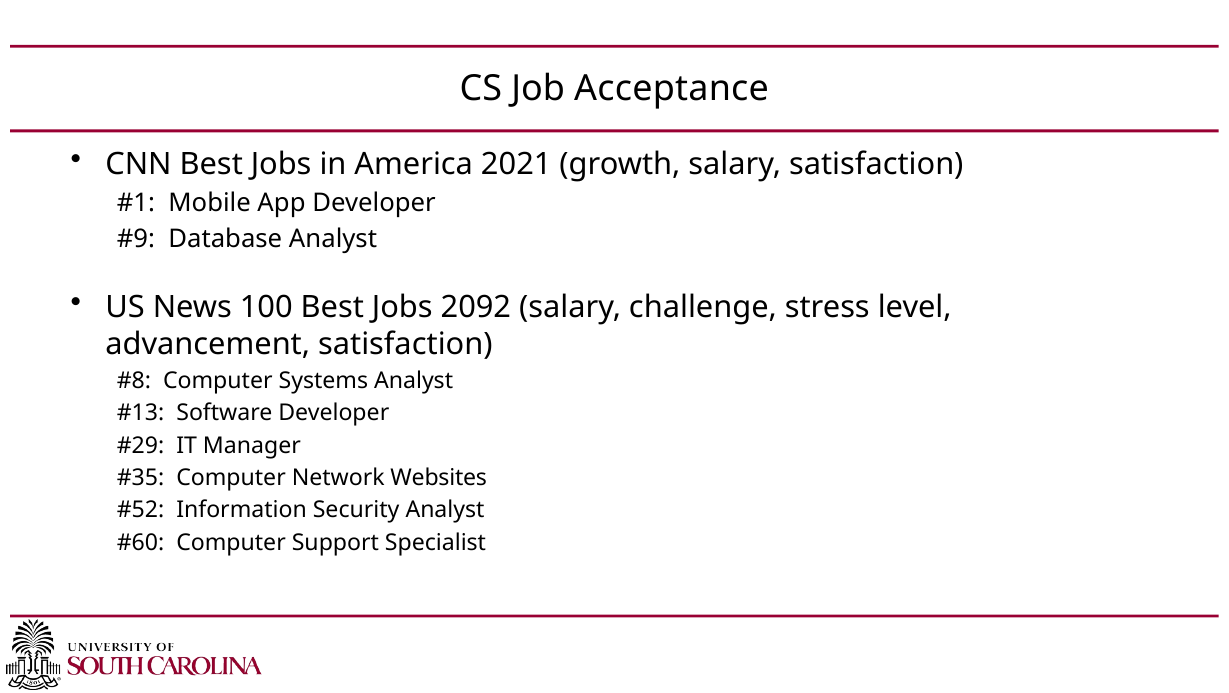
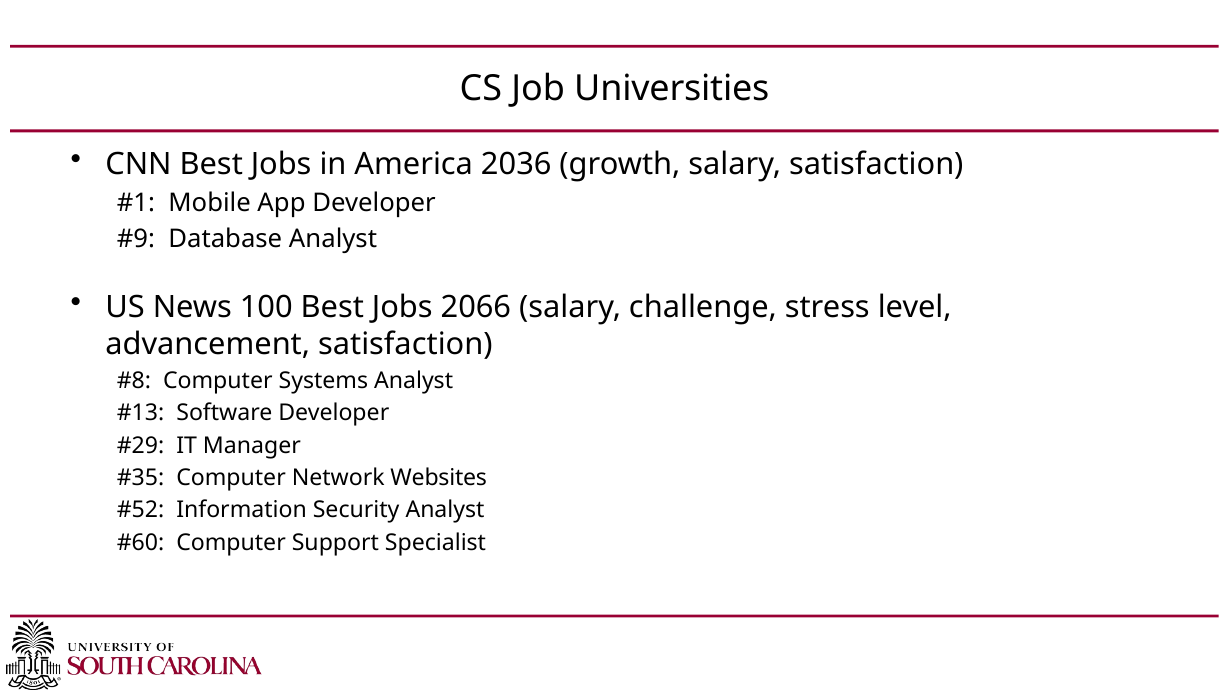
Acceptance: Acceptance -> Universities (672, 89)
2021: 2021 -> 2036 (516, 164)
2092: 2092 -> 2066 (476, 308)
